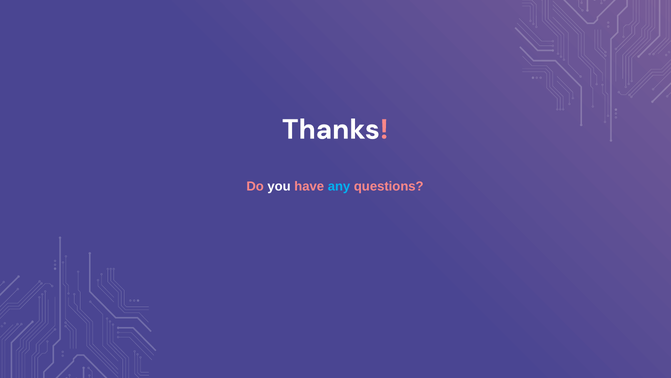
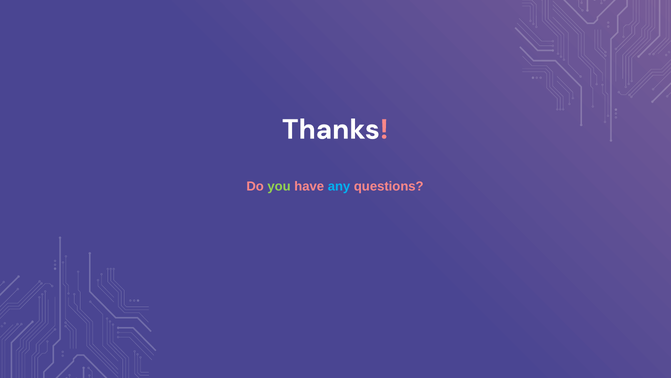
you colour: white -> light green (279, 186)
